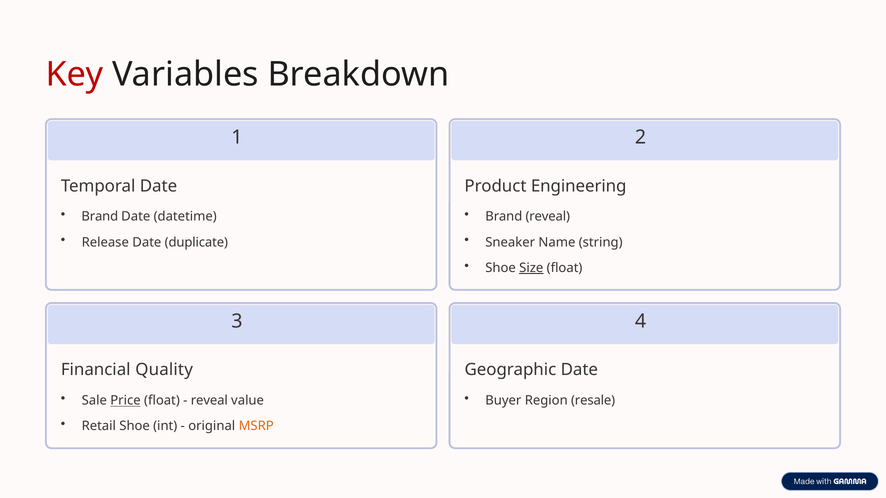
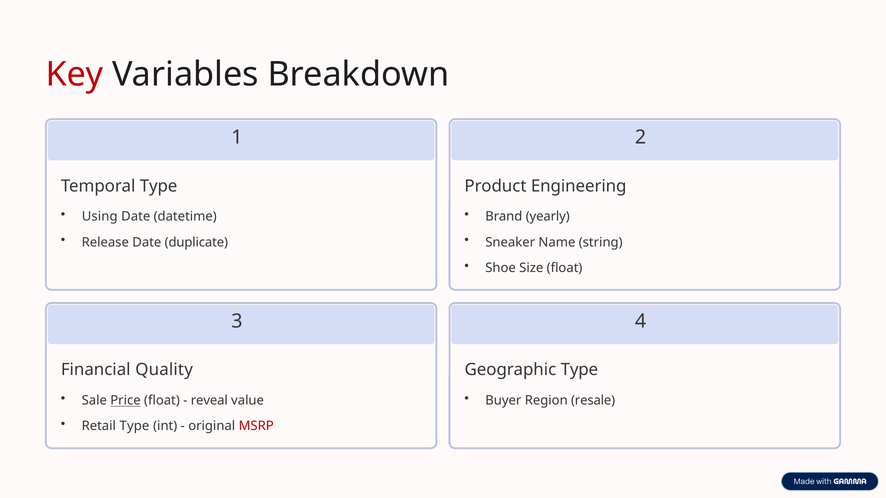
Temporal Date: Date -> Type (159, 186)
Brand: Brand -> Using (100, 217)
Brand reveal: reveal -> yearly (548, 217)
Size underline: present -> none (531, 268)
Geographic Date: Date -> Type (579, 370)
Retail Shoe: Shoe -> Type (134, 426)
MSRP colour: orange -> red (256, 426)
